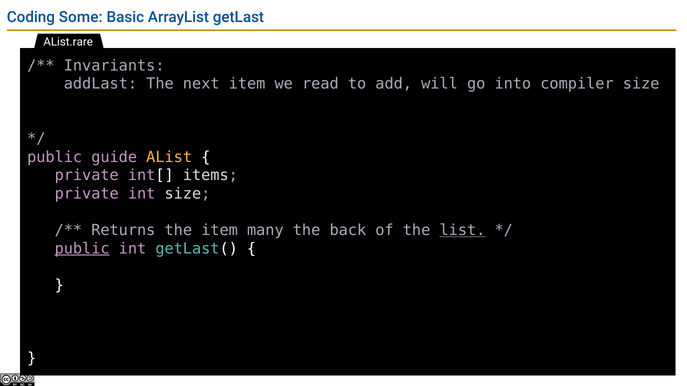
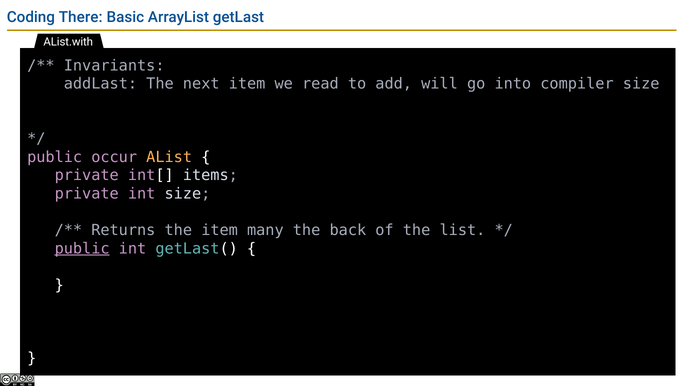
Some: Some -> There (81, 17)
AList.rare: AList.rare -> AList.with (68, 42)
guide: guide -> occur (114, 157)
list underline: present -> none (462, 230)
